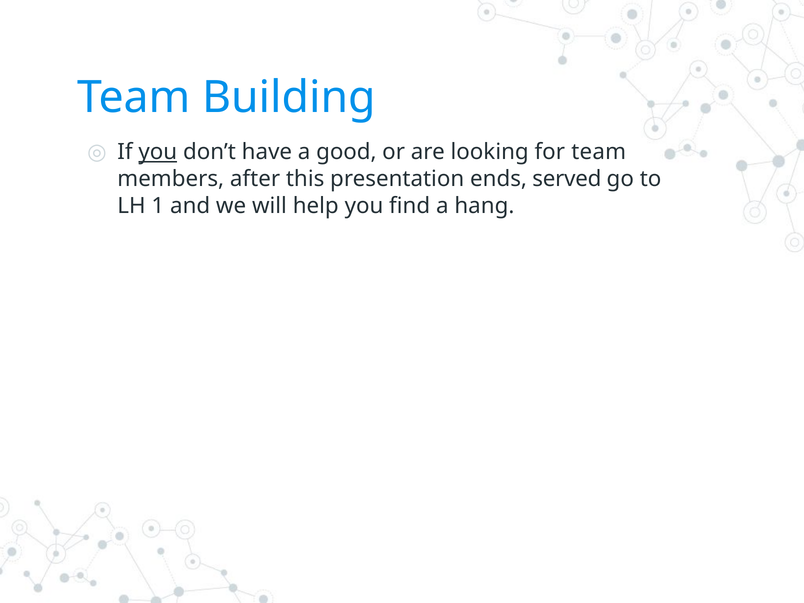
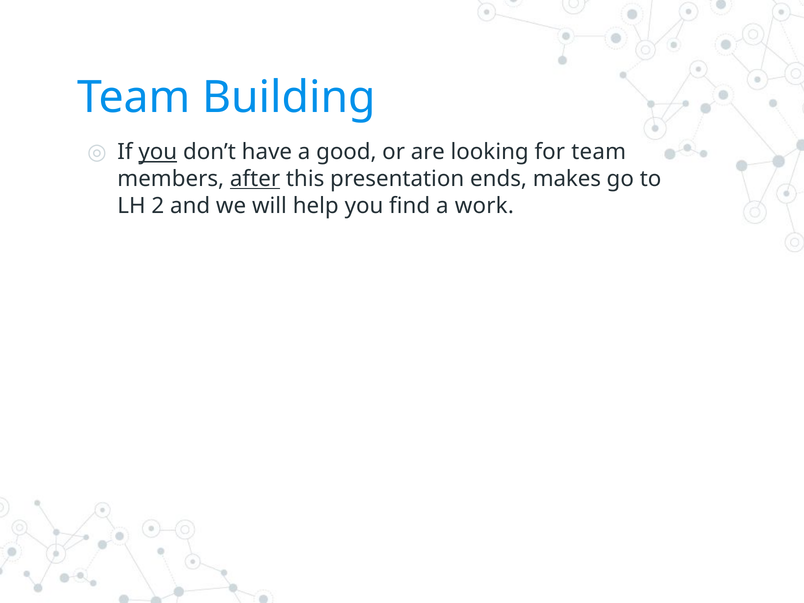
after underline: none -> present (255, 179)
served: served -> makes (567, 179)
1: 1 -> 2 (158, 206)
hang: hang -> work (484, 206)
